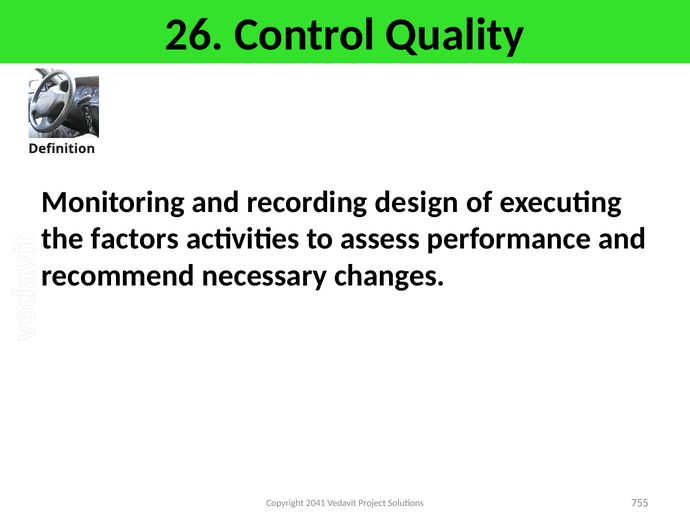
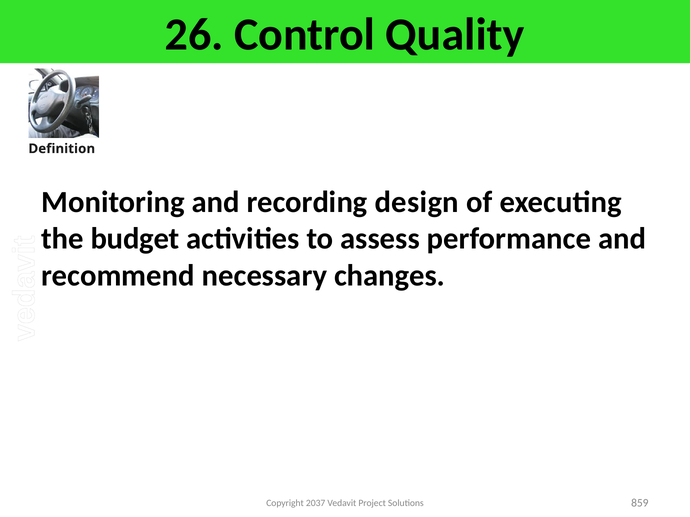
factors: factors -> budget (135, 239)
2041: 2041 -> 2037 (316, 503)
755: 755 -> 859 (640, 503)
